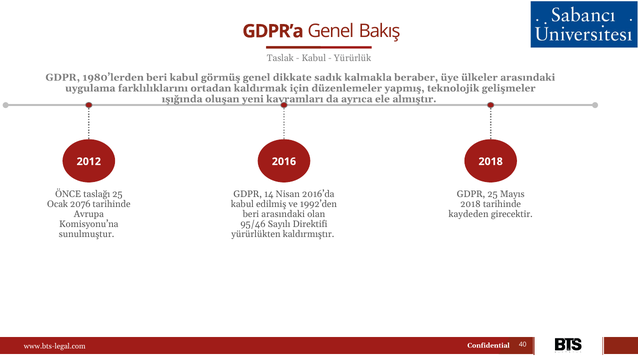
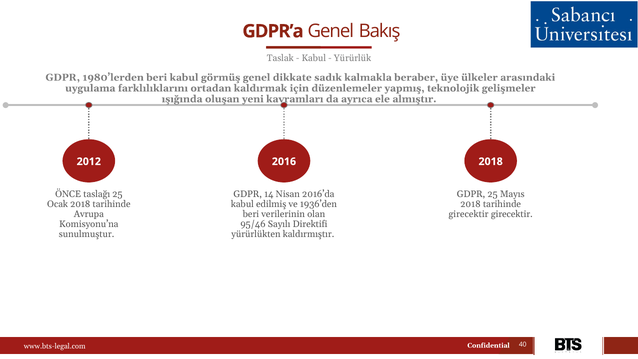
Ocak 2076: 2076 -> 2018 (80, 204)
1992’den: 1992’den -> 1936’den (318, 204)
beri arasındaki: arasındaki -> verilerinin (283, 214)
kaydeden: kaydeden -> girecektir (469, 214)
